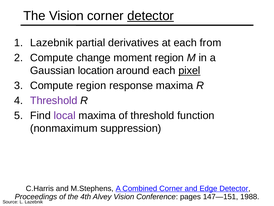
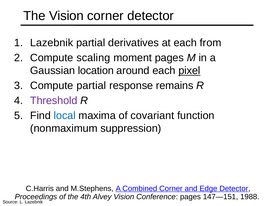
detector underline: present -> none (151, 16)
change: change -> scaling (93, 58)
moment region: region -> pages (169, 58)
Compute region: region -> partial (91, 85)
response maxima: maxima -> remains (175, 85)
local colour: purple -> blue (65, 115)
of threshold: threshold -> covariant (152, 115)
